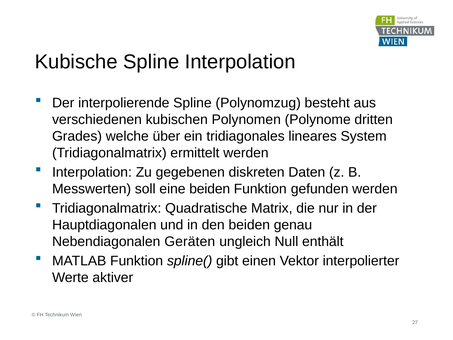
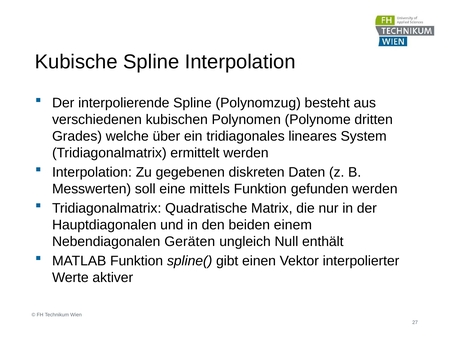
eine beiden: beiden -> mittels (210, 189)
genau: genau -> einem (293, 225)
